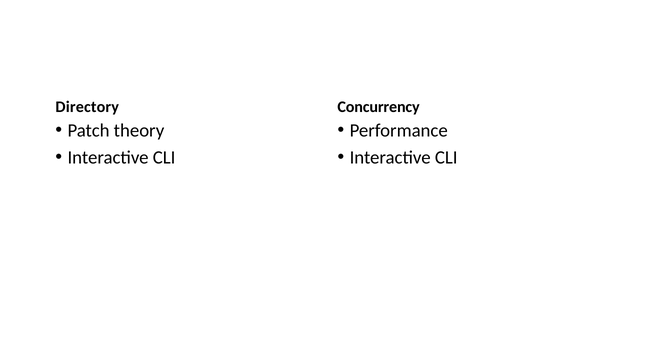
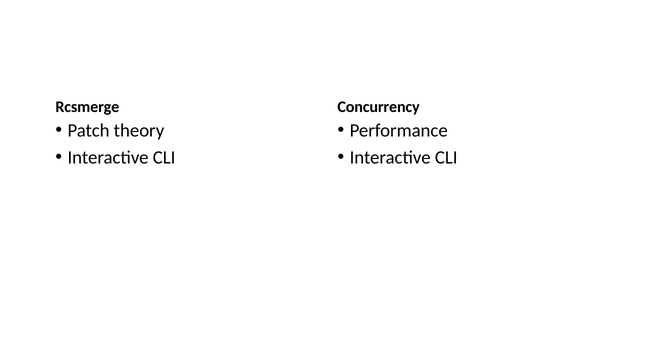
Directory: Directory -> Rcsmerge (87, 107)
